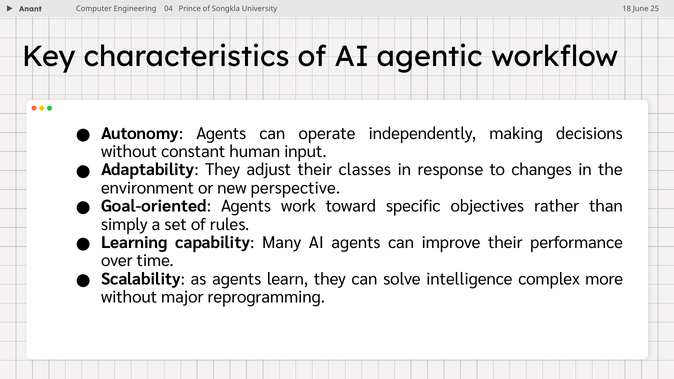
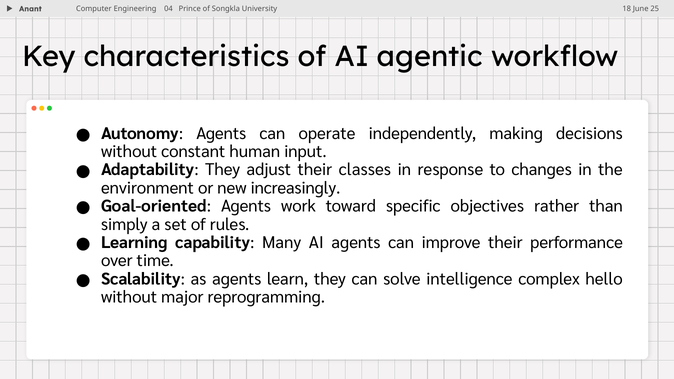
perspective: perspective -> increasingly (296, 188)
more: more -> hello (604, 279)
